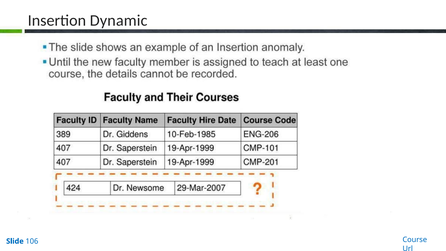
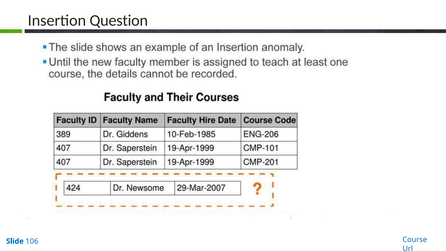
Dynamic: Dynamic -> Question (119, 21)
